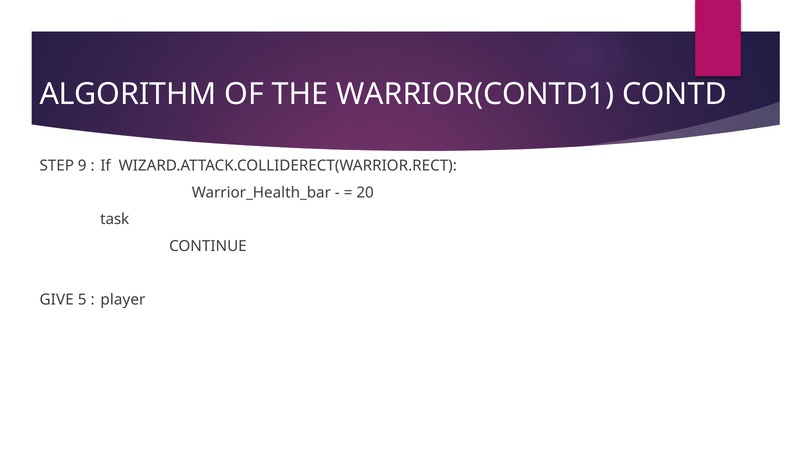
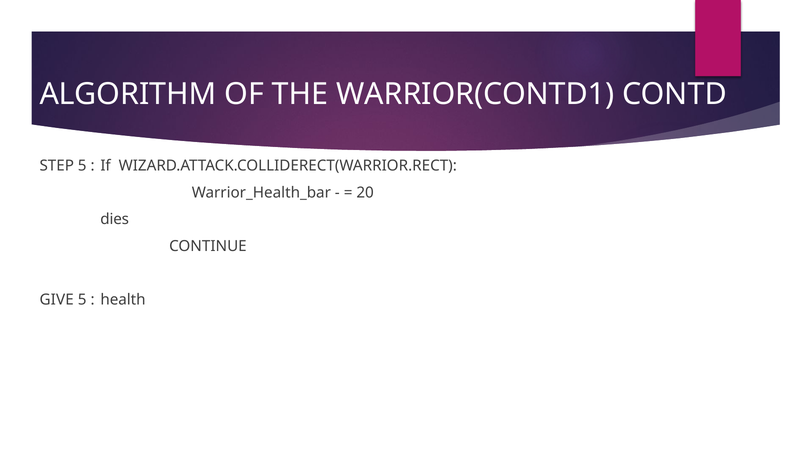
STEP 9: 9 -> 5 (82, 166)
task: task -> dies (115, 219)
player: player -> health (123, 299)
